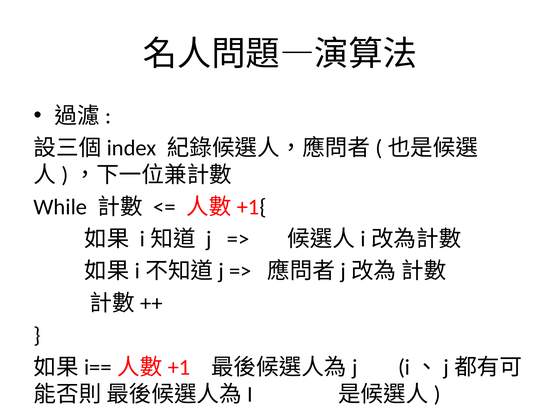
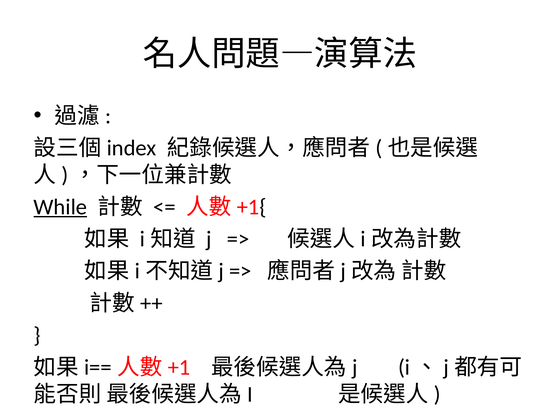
While underline: none -> present (60, 207)
